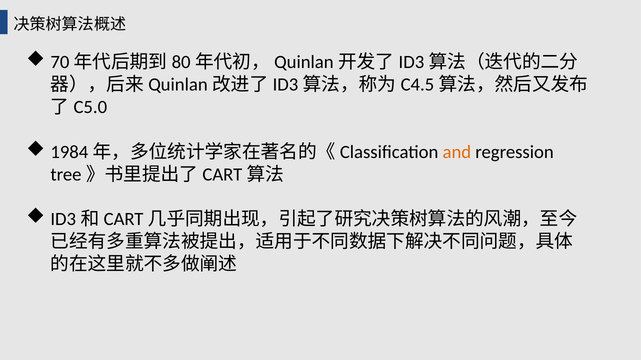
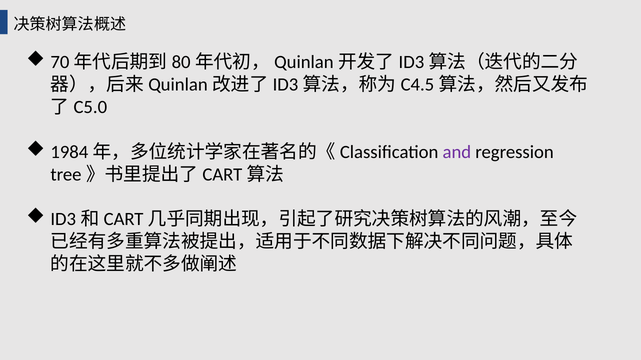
and colour: orange -> purple (457, 152)
